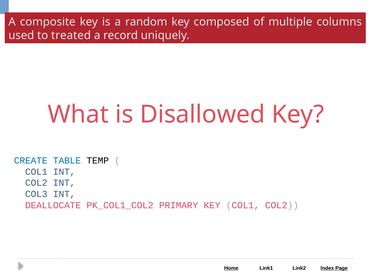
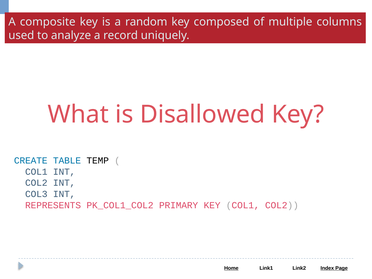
treated: treated -> analyze (71, 35)
DEALLOCATE: DEALLOCATE -> REPRESENTS (53, 205)
